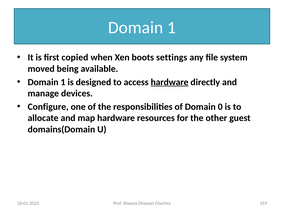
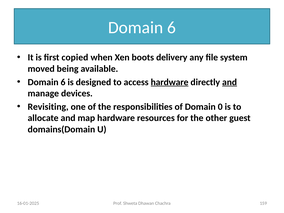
1: 1 -> 6 (171, 27)
settings: settings -> delivery (172, 57)
1: 1 -> 6 (63, 82)
and underline: none -> present (230, 82)
Configure: Configure -> Revisiting (48, 107)
